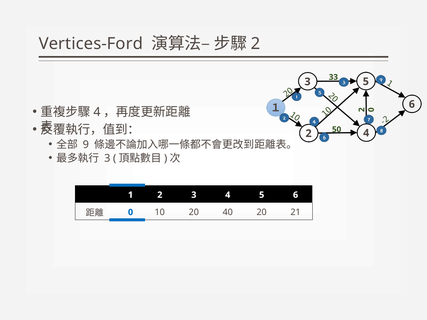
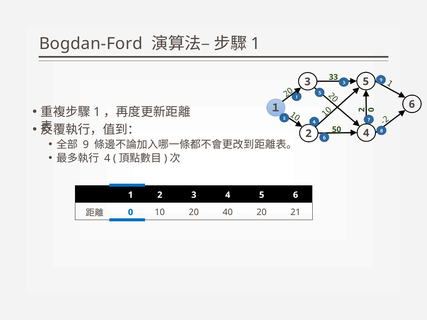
Vertices-Ford: Vertices-Ford -> Bogdan-Ford (91, 44)
2: 2 -> 1 (256, 44)
4: 4 -> 1 (97, 112)
3: 3 -> 4 (107, 158)
